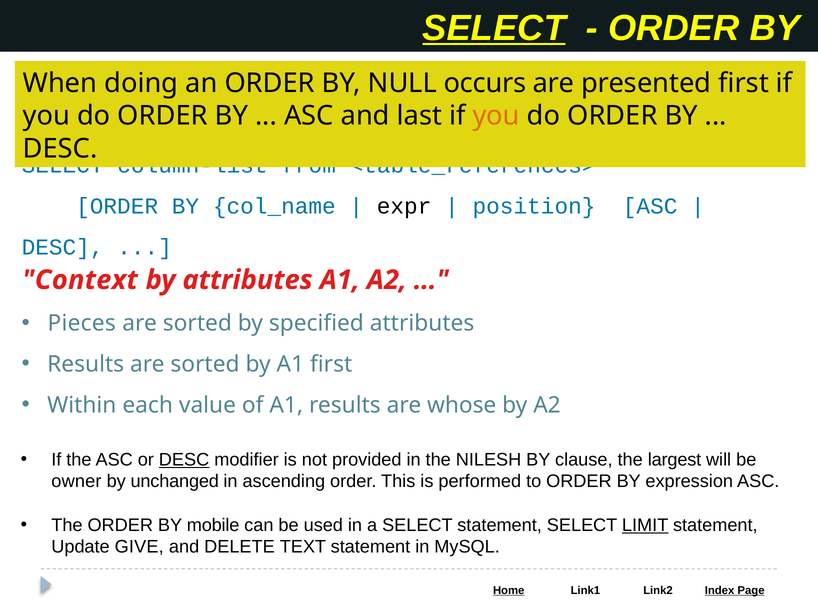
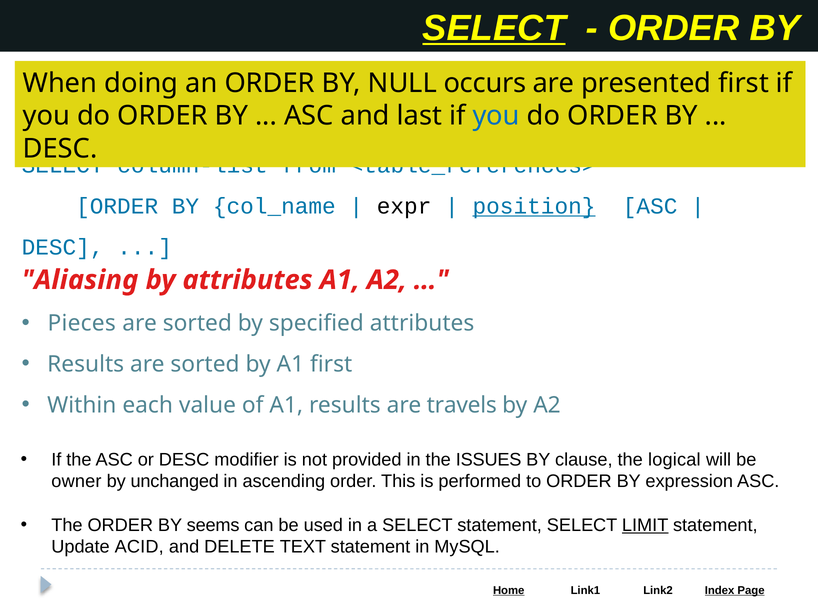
you colour: orange -> blue (496, 116)
position underline: none -> present (534, 206)
Context: Context -> Aliasing (80, 280)
whose: whose -> travels (462, 405)
DESC underline: present -> none (184, 459)
NILESH: NILESH -> ISSUES (489, 459)
largest: largest -> logical (674, 459)
mobile: mobile -> seems (213, 525)
GIVE: GIVE -> ACID (139, 546)
